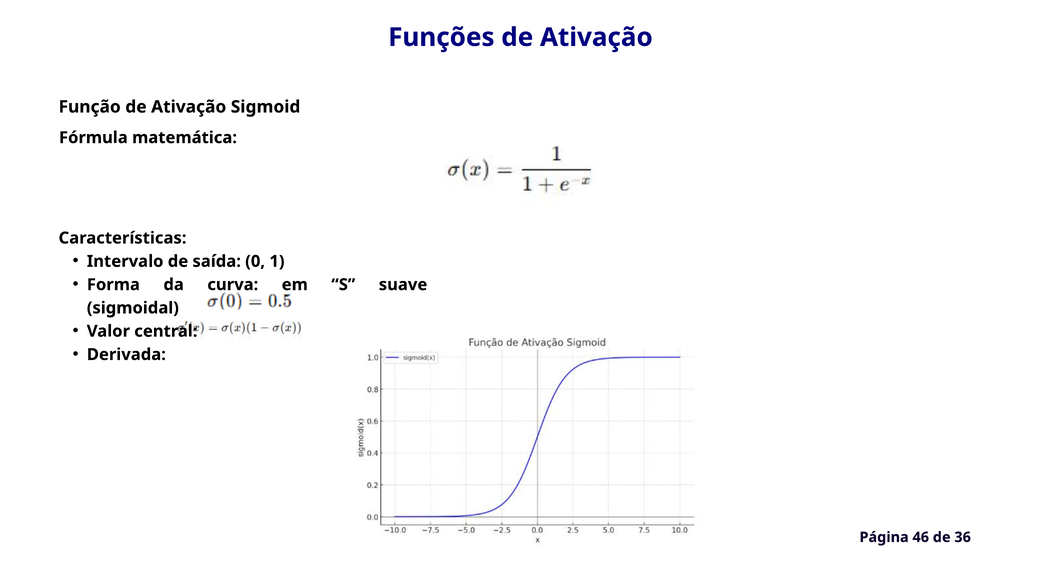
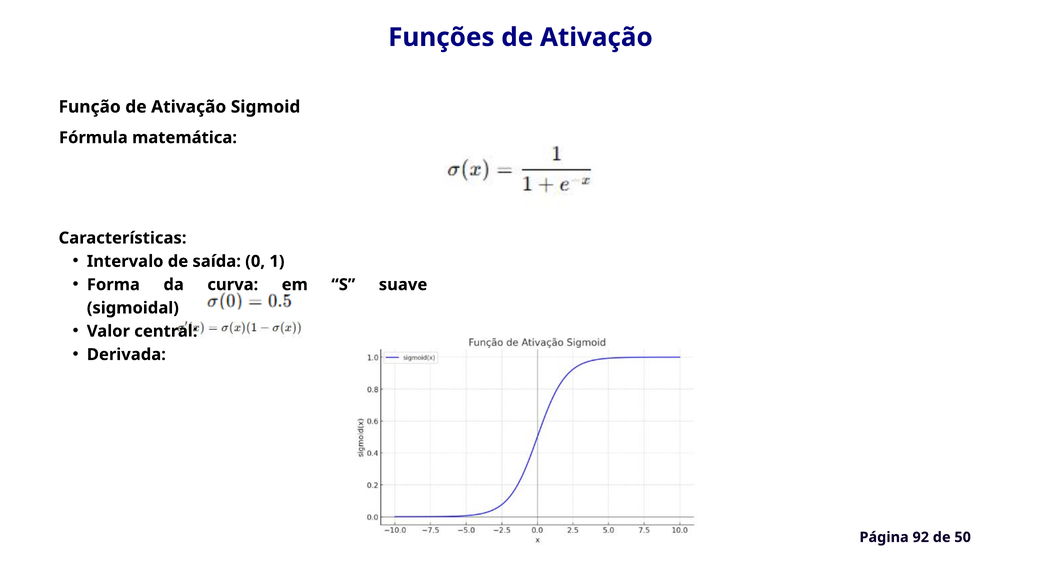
46: 46 -> 92 (921, 537)
36: 36 -> 50 (963, 537)
